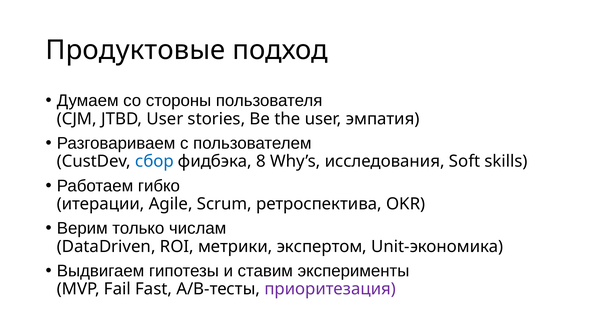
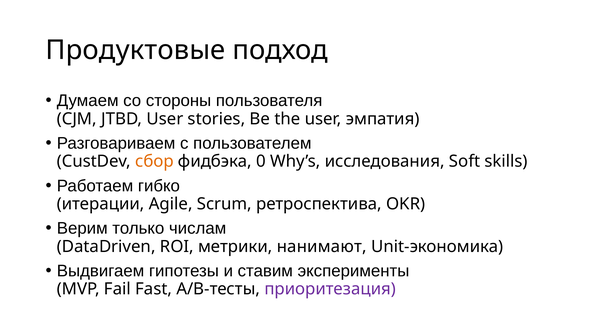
сбор colour: blue -> orange (154, 162)
8: 8 -> 0 (261, 162)
экспертом: экспертом -> нанимают (322, 247)
